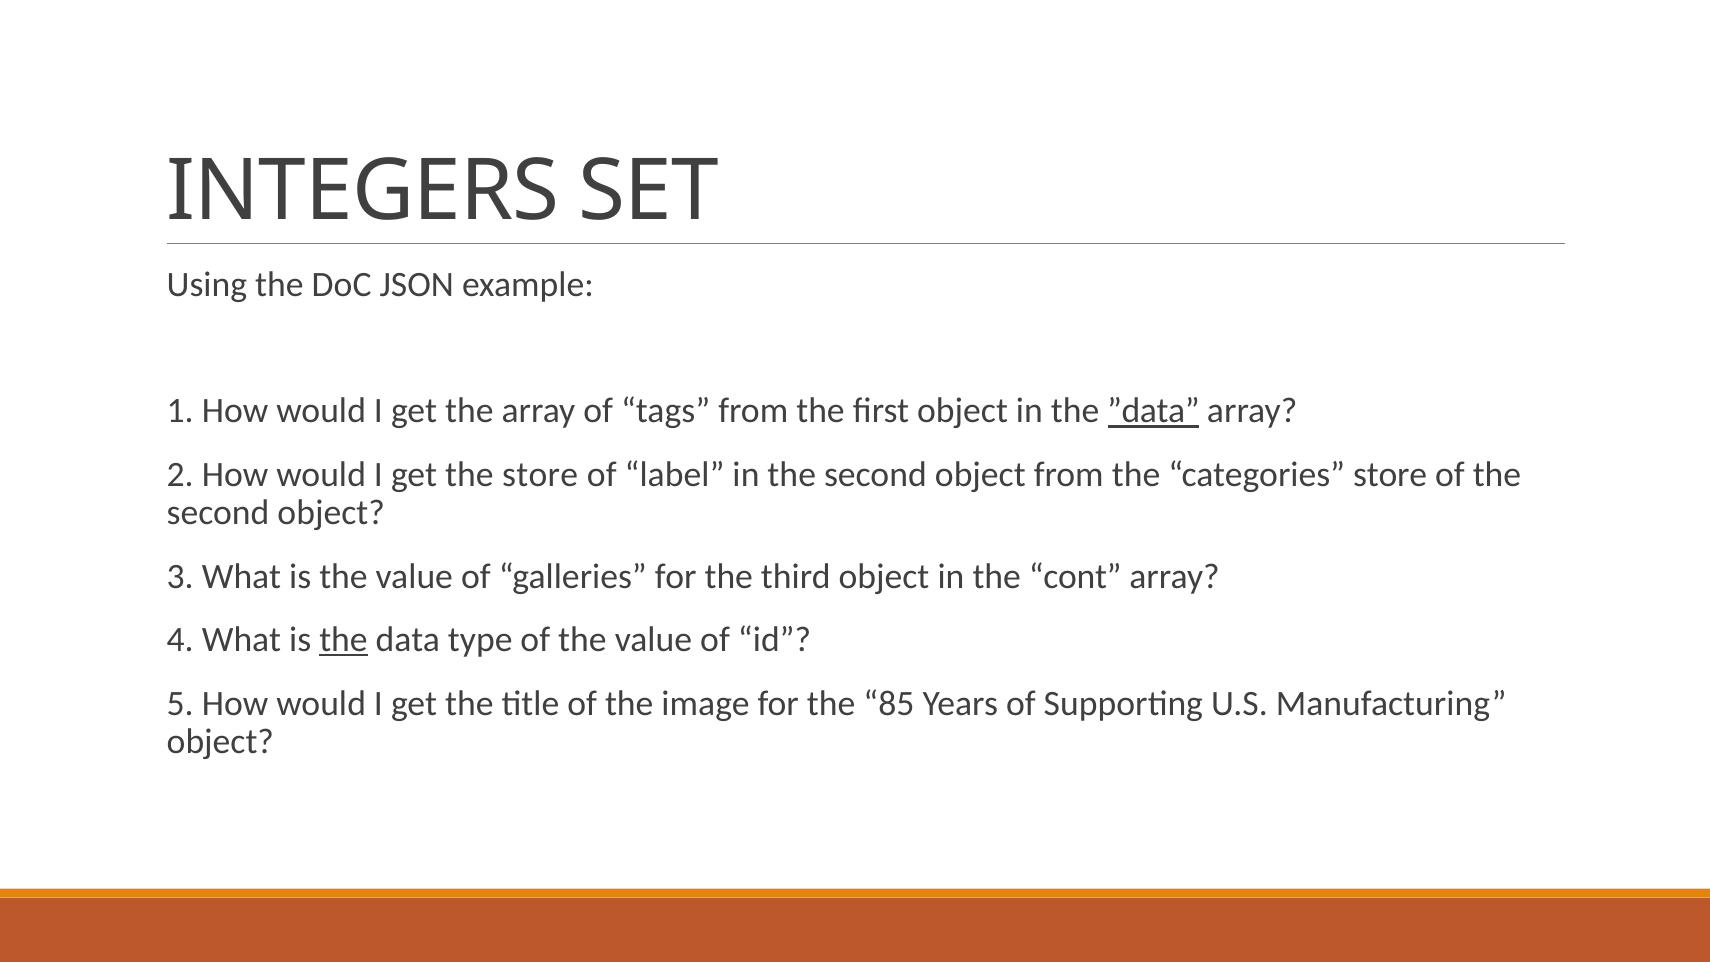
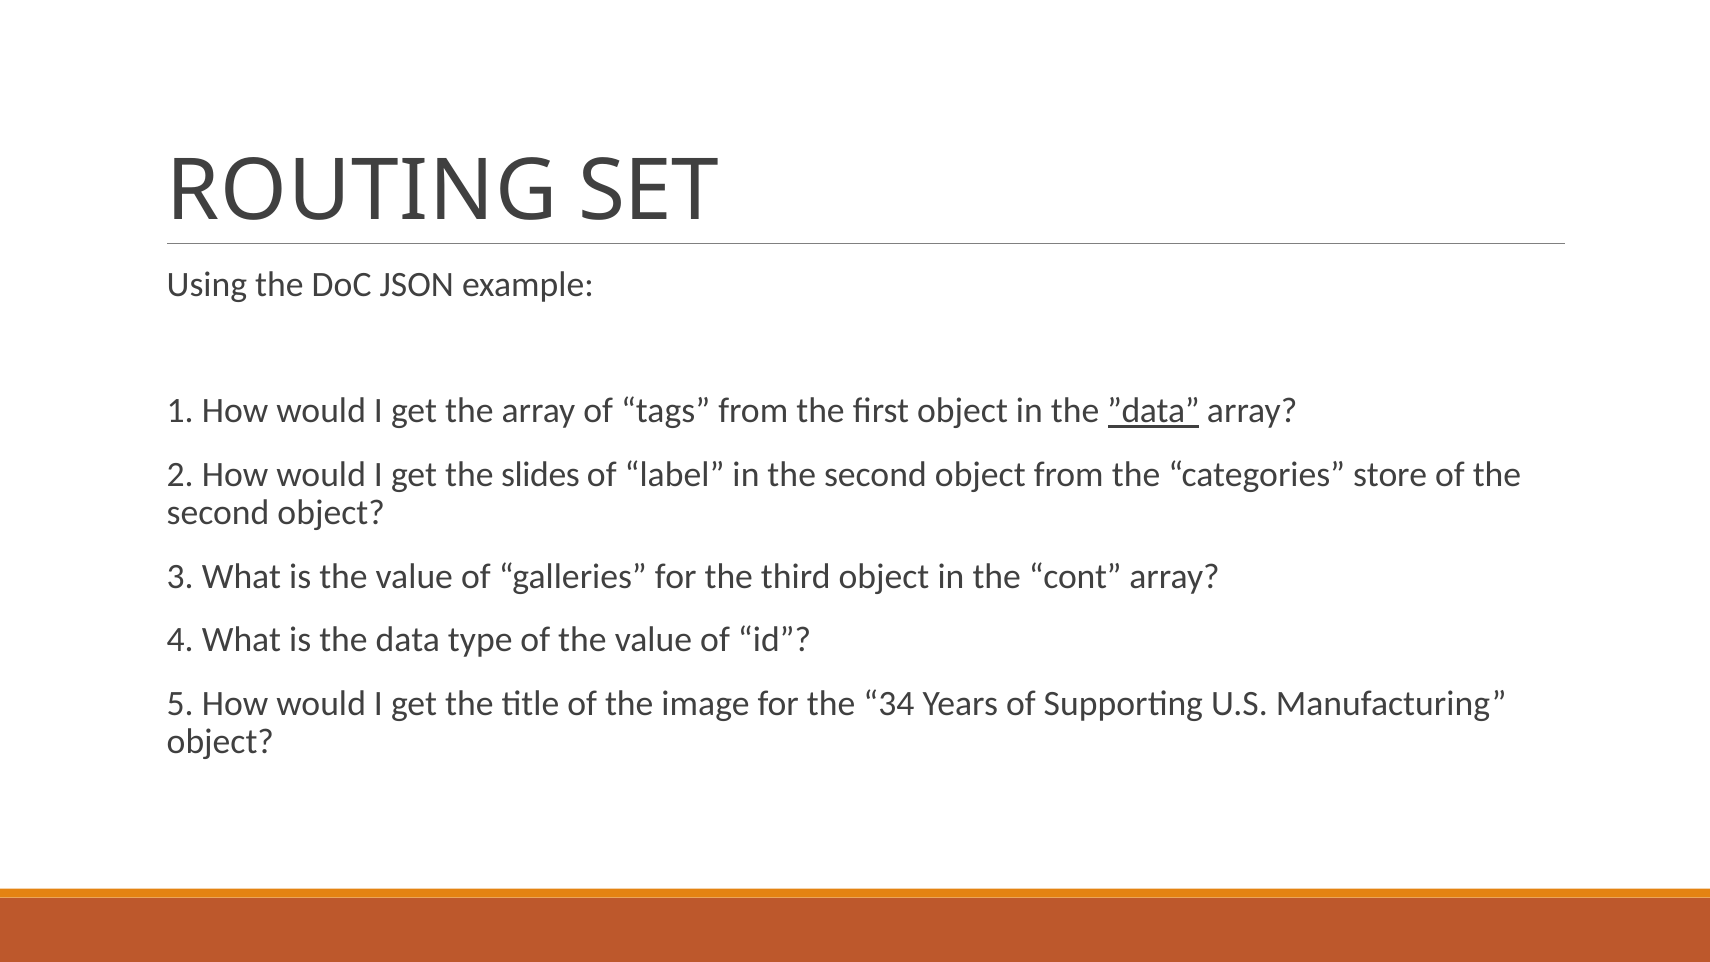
INTEGERS: INTEGERS -> ROUTING (362, 192)
the store: store -> slides (540, 475)
the underline: present -> none (343, 640)
85: 85 -> 34 (889, 703)
